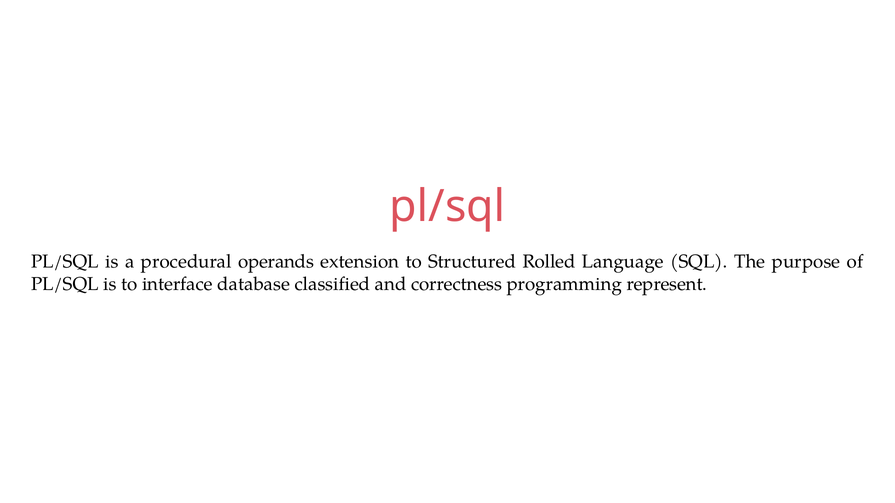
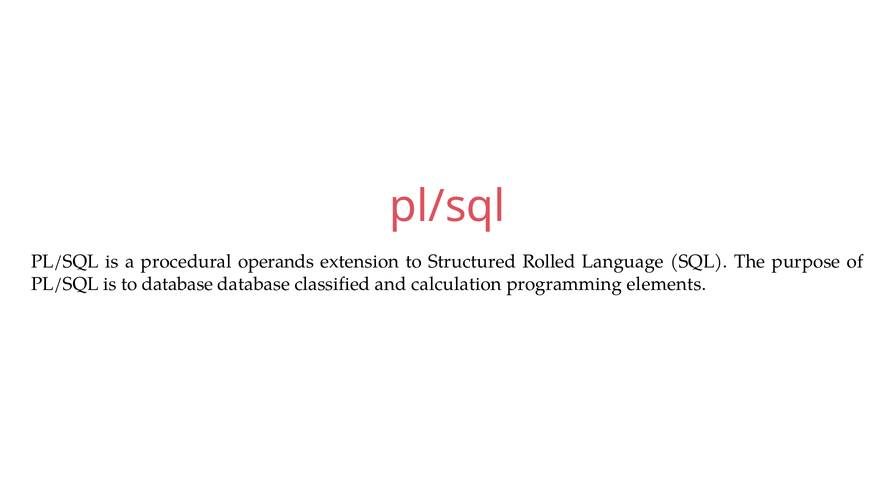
to interface: interface -> database (178, 284)
correctness: correctness -> calculation (457, 284)
represent: represent -> elements (667, 284)
